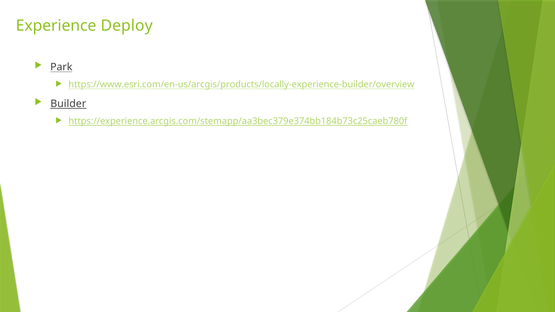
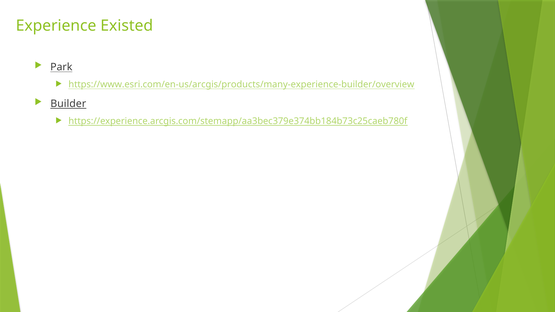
Deploy: Deploy -> Existed (127, 26)
https://www.esri.com/en-us/arcgis/products/locally-experience-builder/overview: https://www.esri.com/en-us/arcgis/products/locally-experience-builder/overview -> https://www.esri.com/en-us/arcgis/products/many-experience-builder/overview (241, 85)
